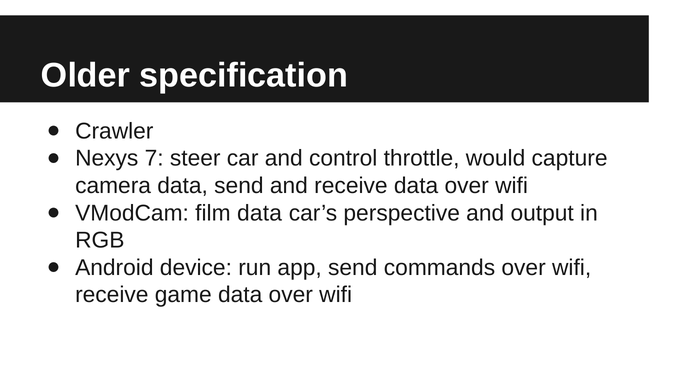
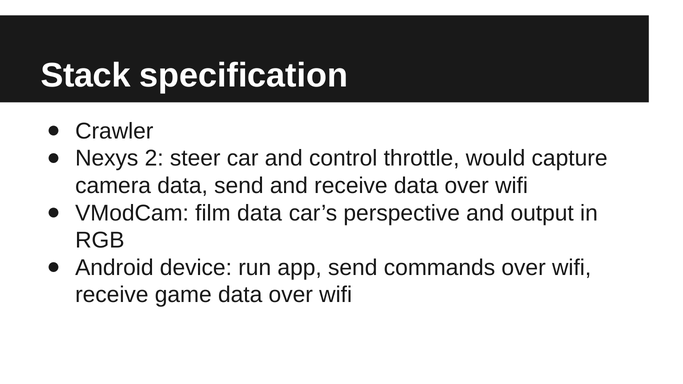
Older: Older -> Stack (86, 76)
7: 7 -> 2 (154, 159)
